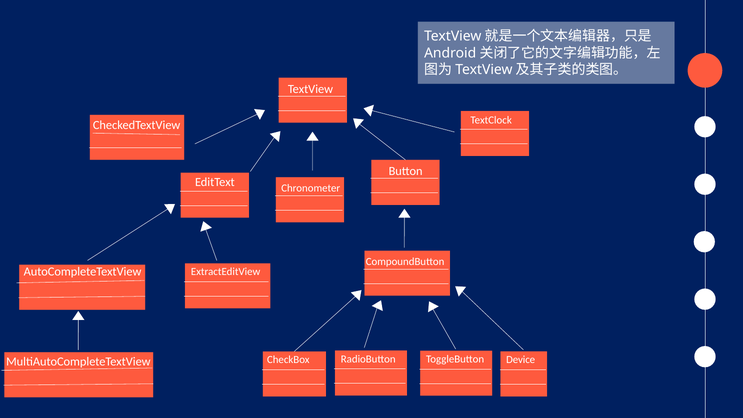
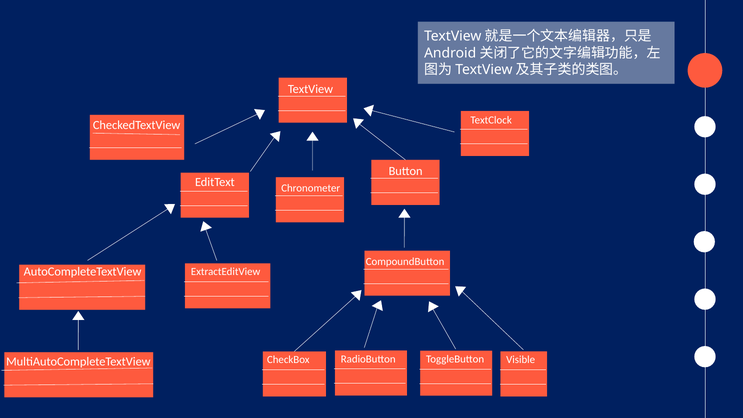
Device: Device -> Visible (521, 360)
